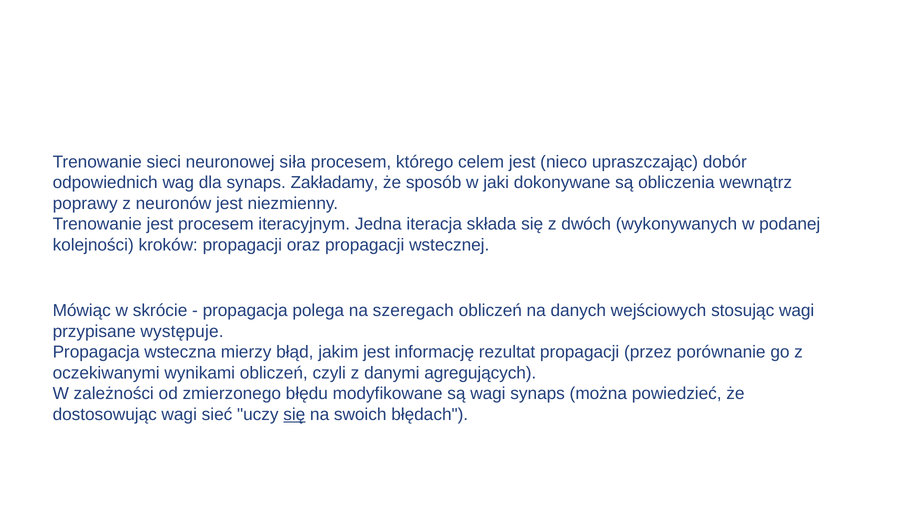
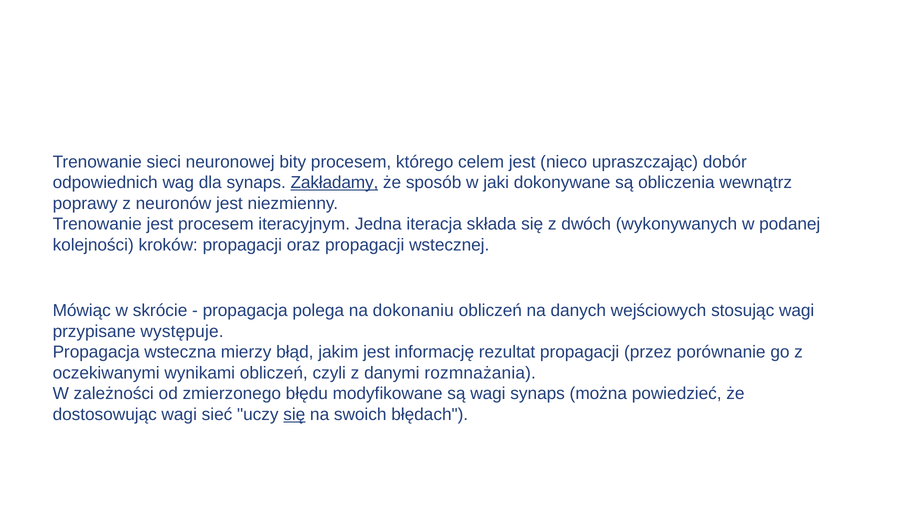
siła: siła -> bity (293, 162)
Zakładamy underline: none -> present (334, 182)
szeregach: szeregach -> dokonaniu (413, 310)
agregujących: agregujących -> rozmnażania (480, 373)
